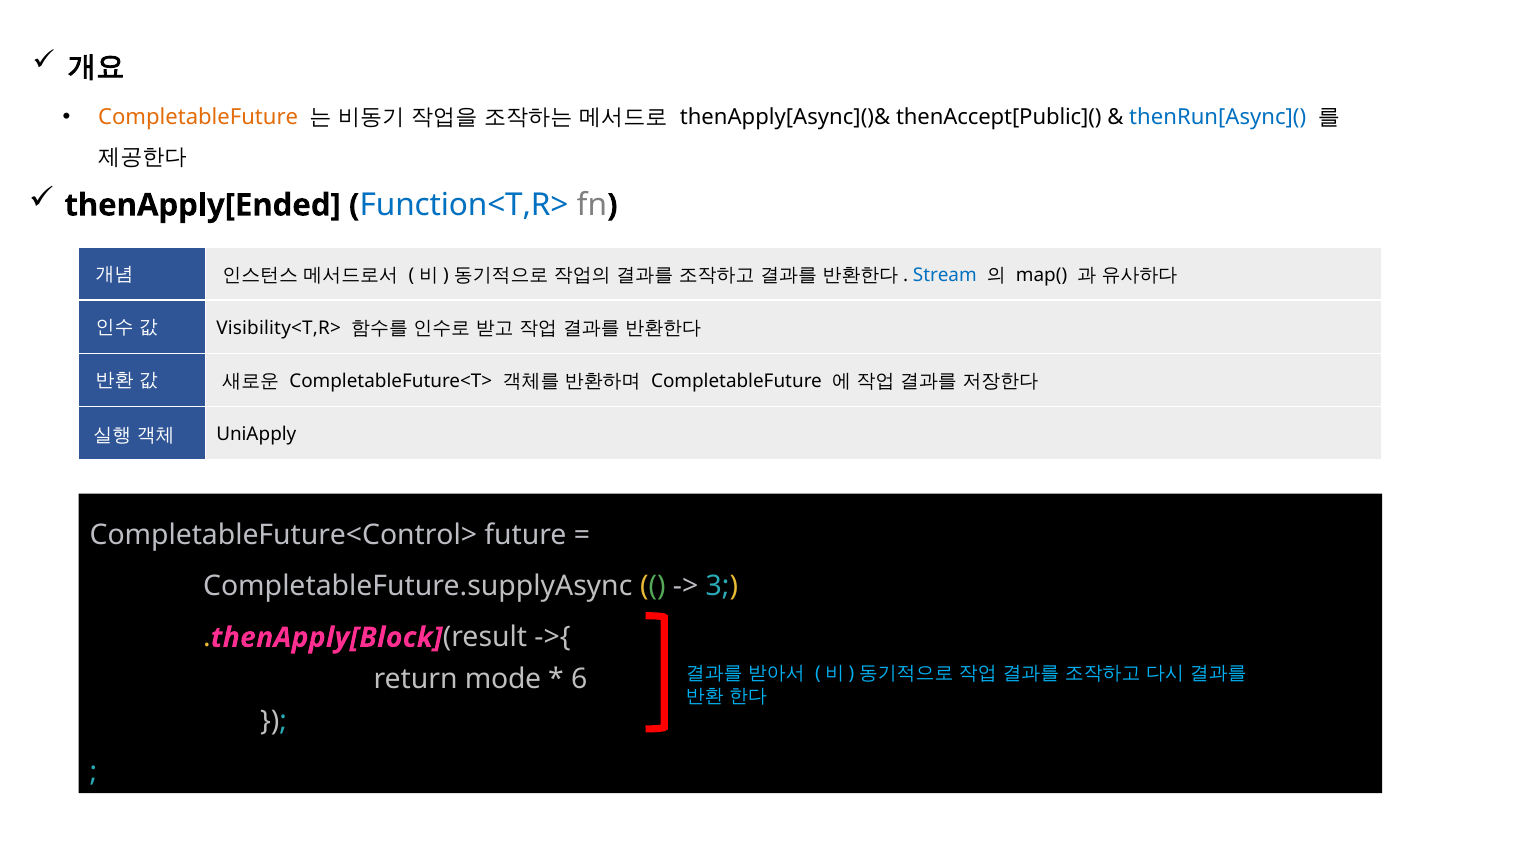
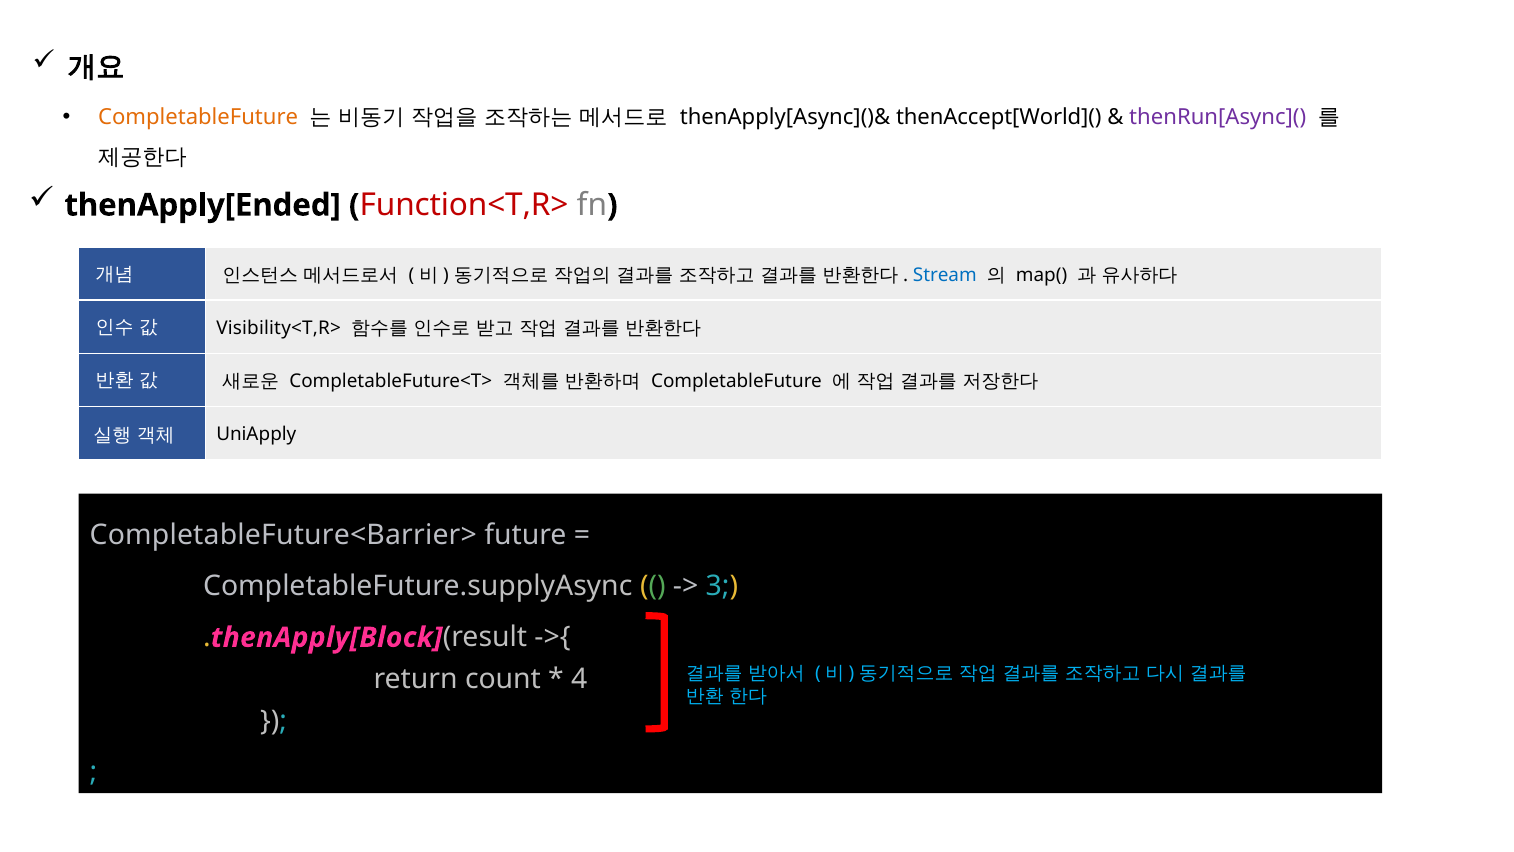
thenAccept[Public](: thenAccept[Public]( -> thenAccept[World]( (999, 118)
thenRun[Async]( colour: blue -> purple (1218, 118)
Function<T,R> colour: blue -> red (464, 205)
CompletableFuture<Control>: CompletableFuture<Control> -> CompletableFuture<Barrier> (283, 535)
mode: mode -> count (503, 679)
6: 6 -> 4 (579, 679)
